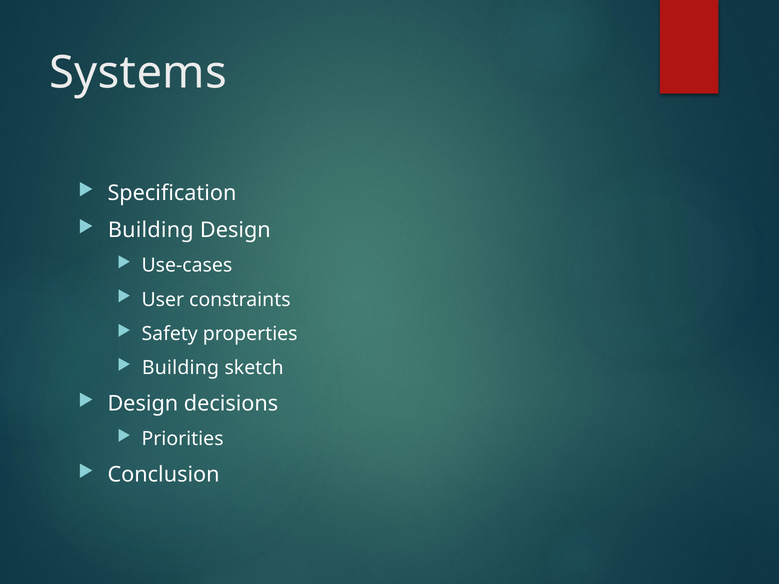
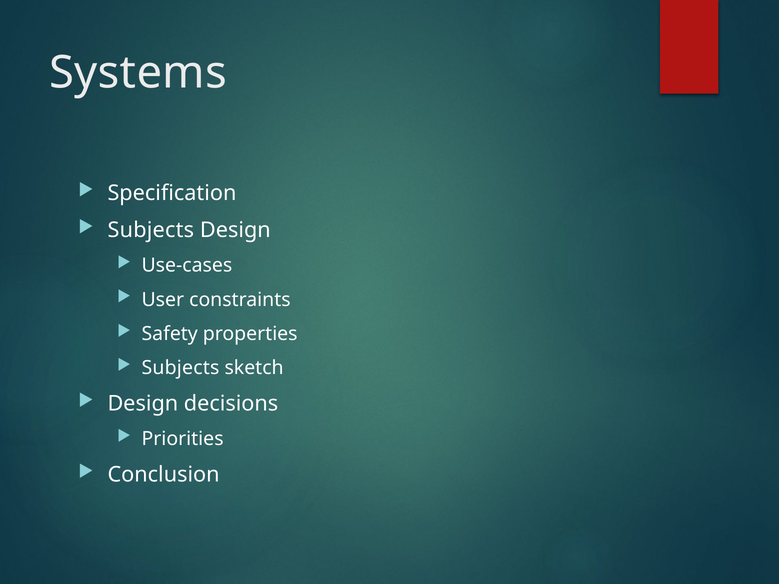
Building: Building -> Subjects (151, 230)
Building: Building -> Subjects (180, 368)
